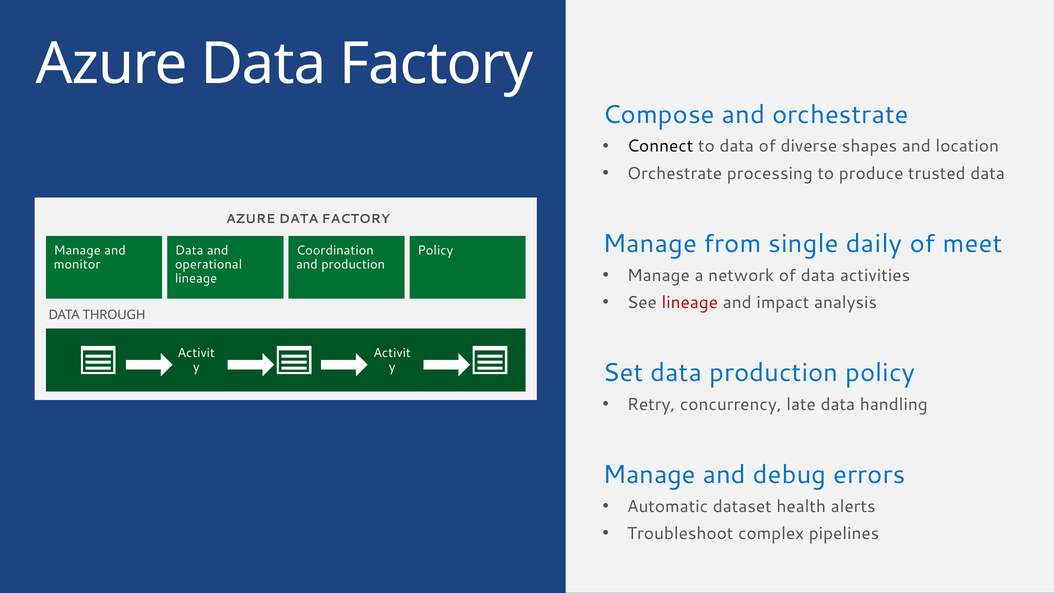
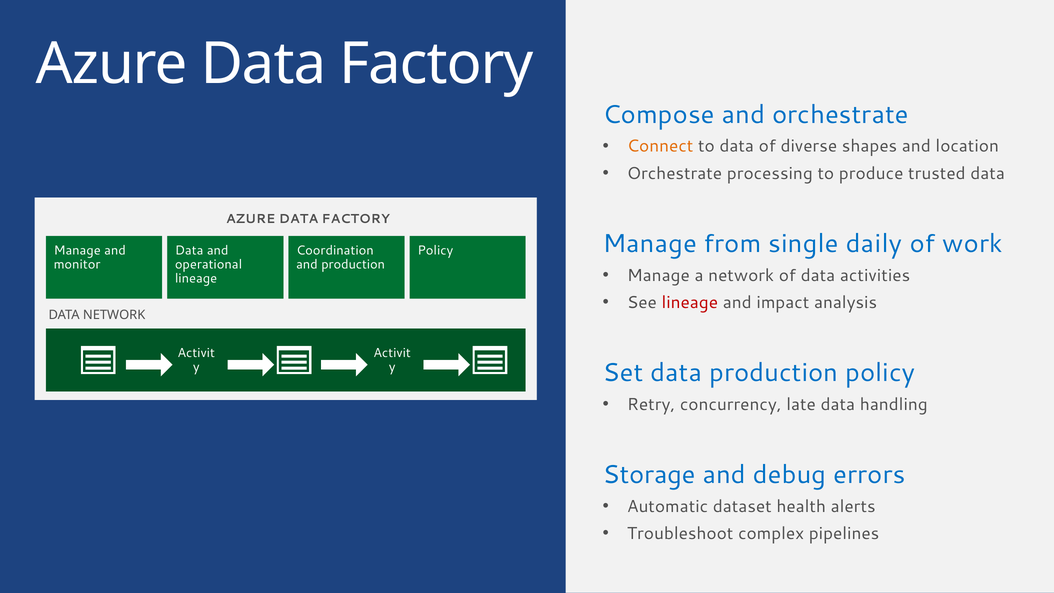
Connect colour: black -> orange (660, 146)
meet: meet -> work (973, 244)
DATA THROUGH: THROUGH -> NETWORK (114, 315)
Manage: Manage -> Storage (649, 475)
